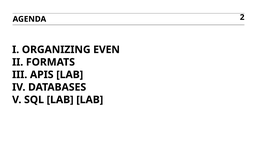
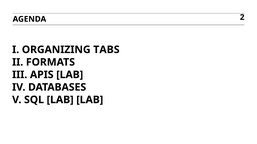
EVEN: EVEN -> TABS (106, 50)
